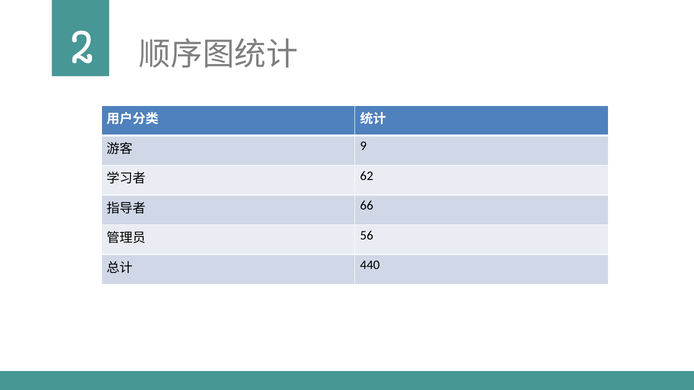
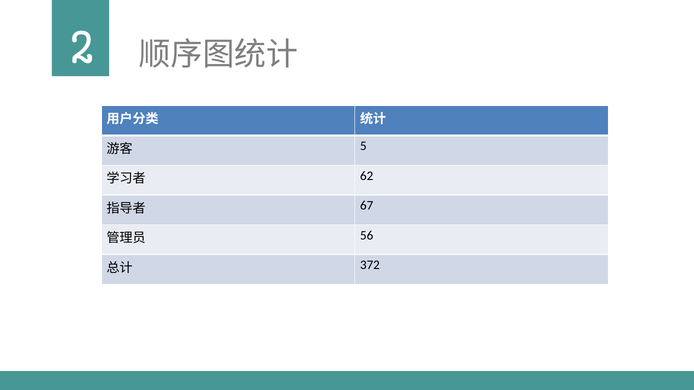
9: 9 -> 5 (363, 146)
66: 66 -> 67 (367, 206)
440: 440 -> 372 (370, 265)
